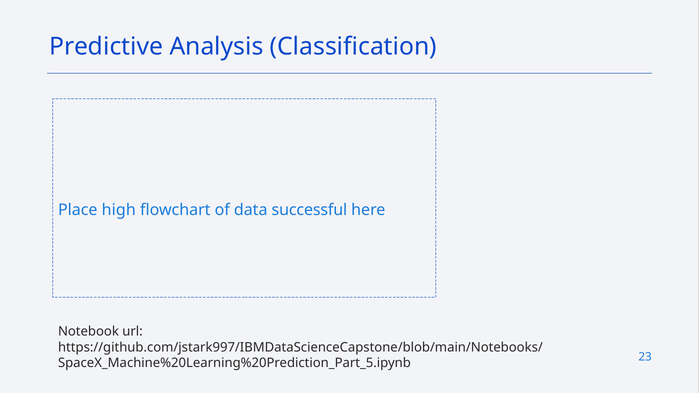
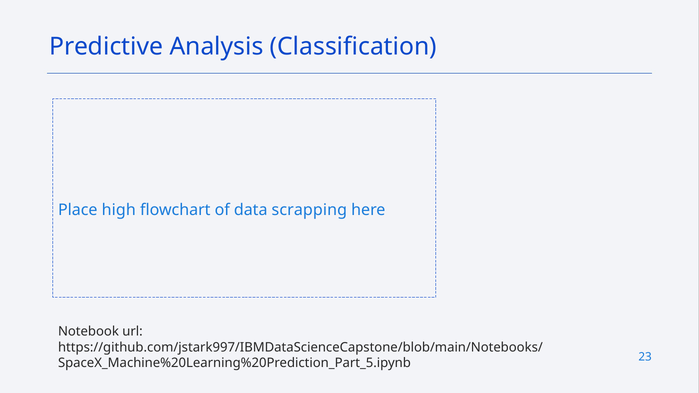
successful: successful -> scrapping (309, 210)
